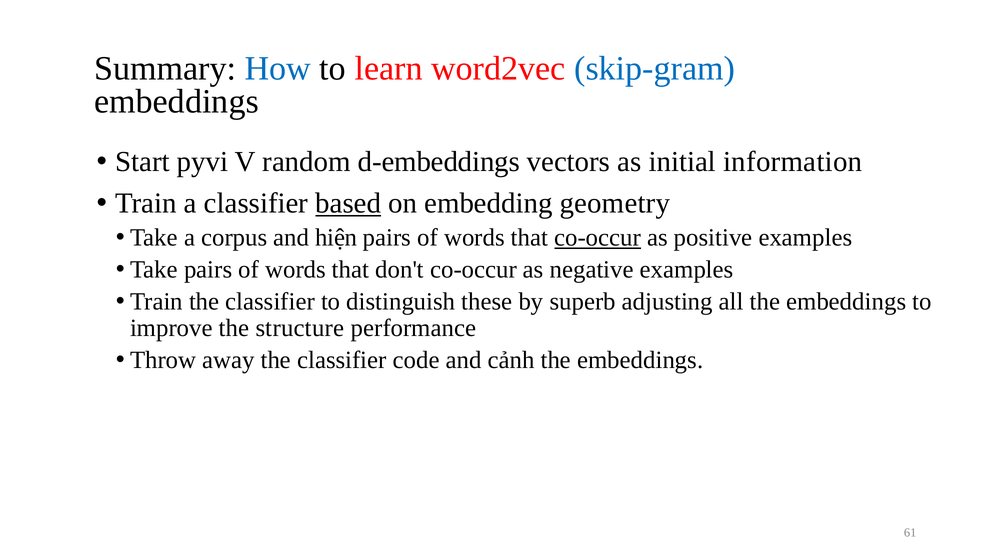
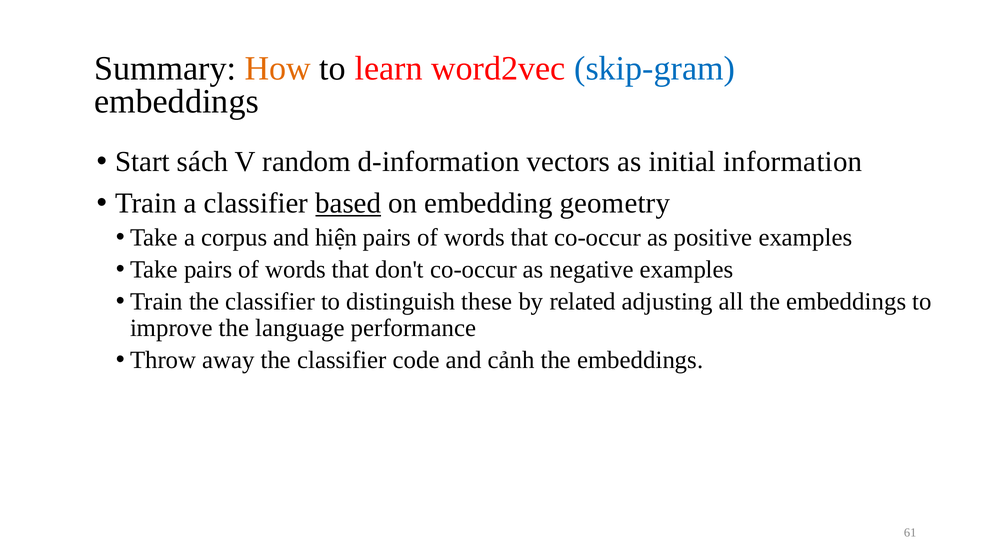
How colour: blue -> orange (278, 69)
pyvi: pyvi -> sách (203, 162)
d-embeddings: d-embeddings -> d-information (439, 162)
co-occur underline: present -> none (598, 238)
superb: superb -> related (583, 301)
structure: structure -> language (300, 328)
